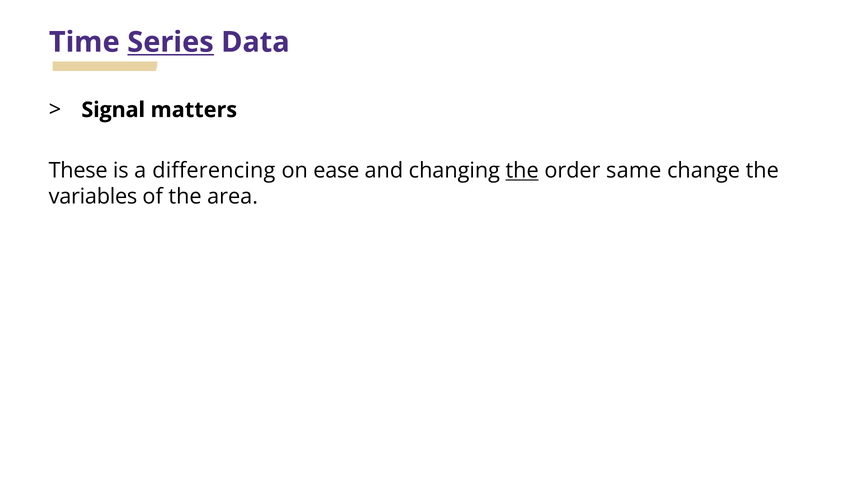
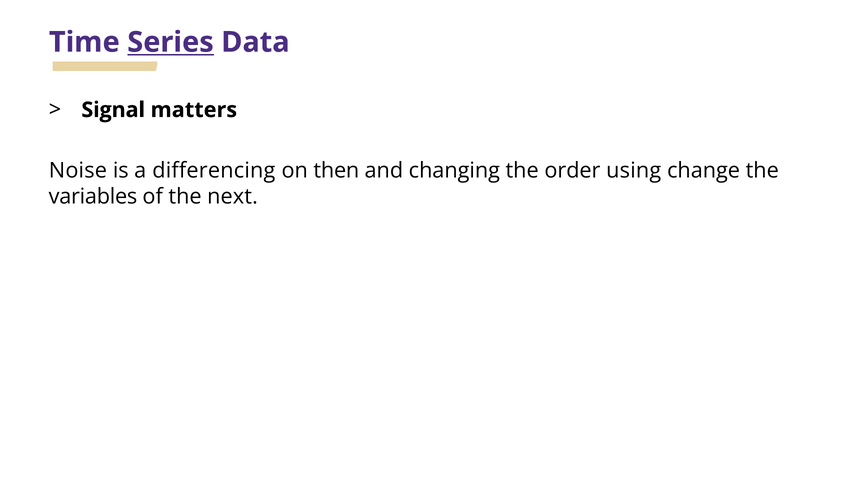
These: These -> Noise (78, 171)
ease: ease -> then (336, 171)
the underline: present -> none (522, 171)
same: same -> using (634, 171)
area: area -> next (233, 197)
